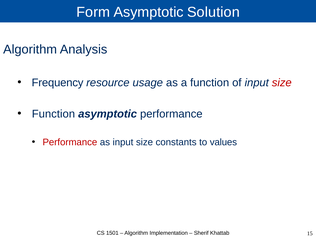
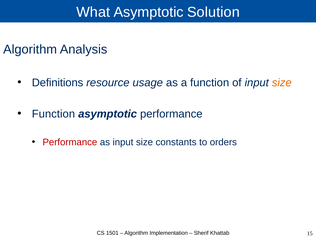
Form: Form -> What (93, 12)
Frequency: Frequency -> Definitions (58, 83)
size colour: red -> orange (282, 83)
values: values -> orders (223, 142)
